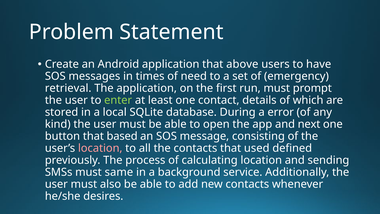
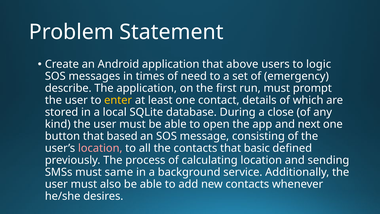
have: have -> logic (319, 64)
retrieval: retrieval -> describe (68, 88)
enter colour: light green -> yellow (118, 100)
error: error -> close (281, 112)
used: used -> basic (257, 148)
